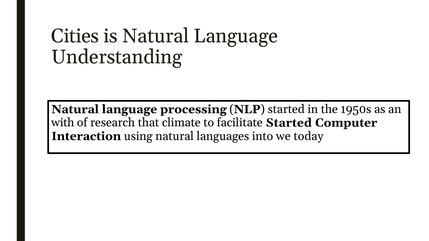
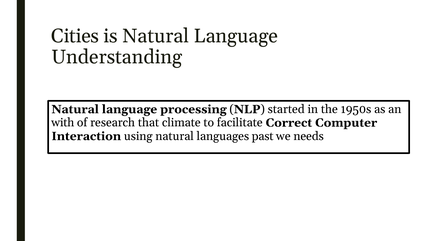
facilitate Started: Started -> Correct (289, 123)
into: into -> past (263, 136)
today: today -> needs (309, 136)
